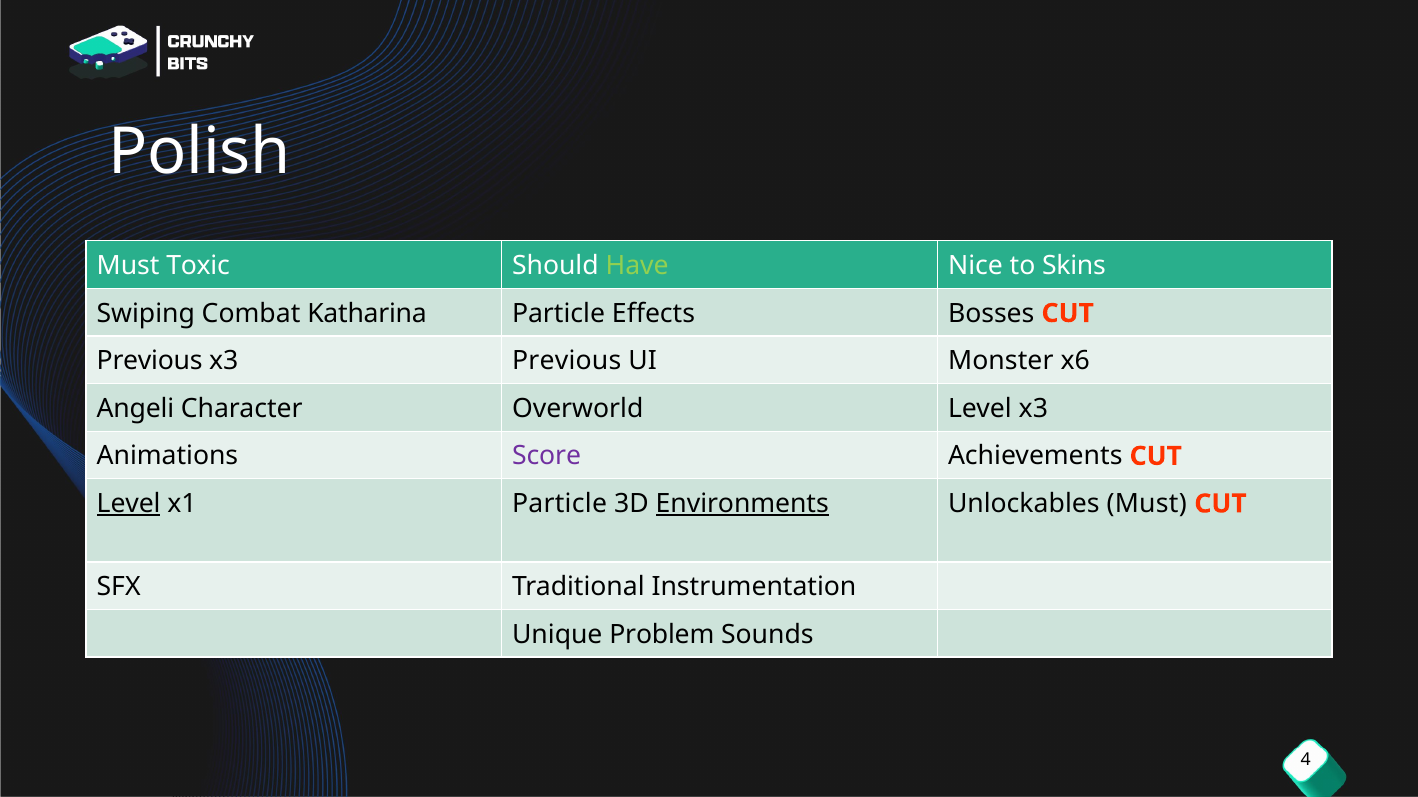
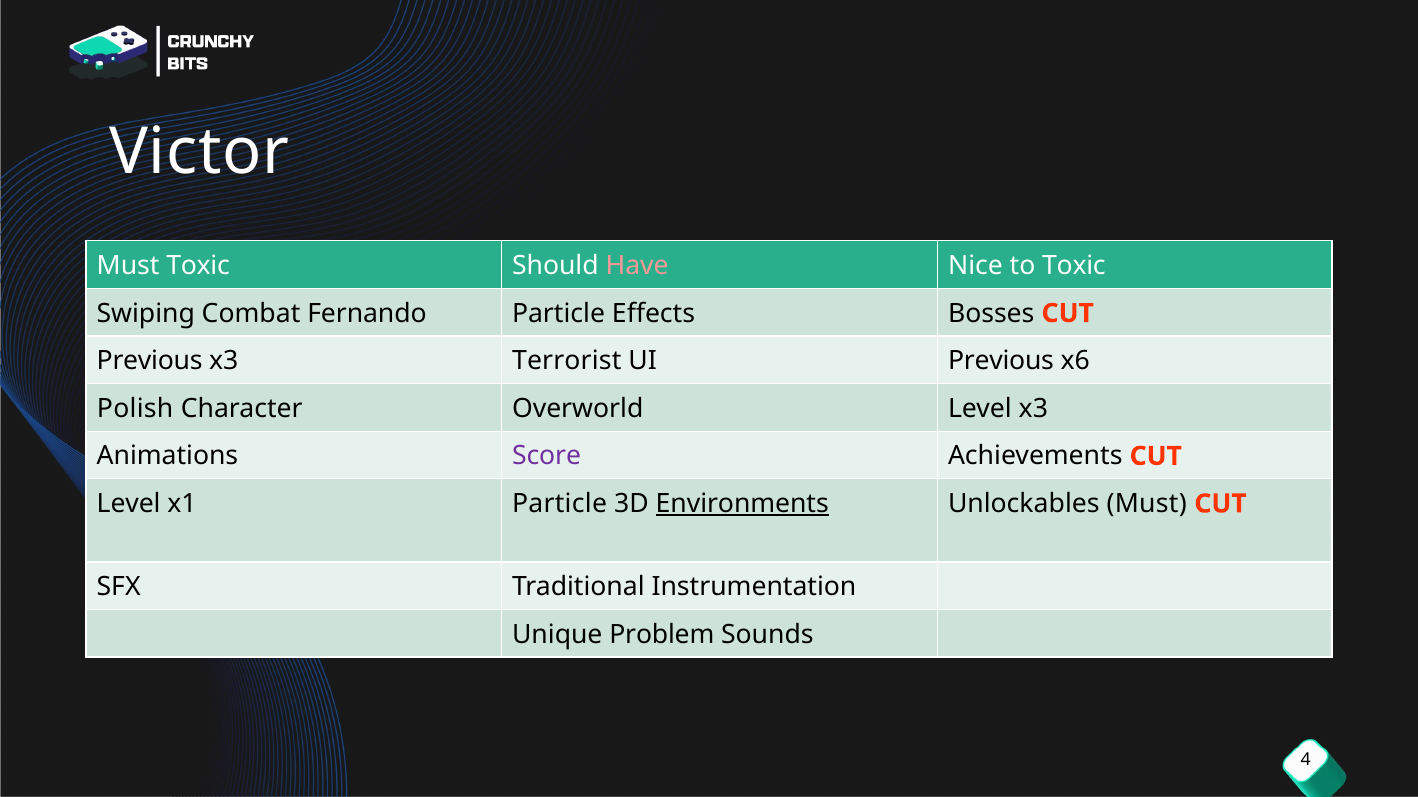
Polish: Polish -> Victor (199, 153)
Have colour: light green -> pink (637, 266)
to Skins: Skins -> Toxic (1074, 266)
Katharina: Katharina -> Fernando (367, 313)
Previous: Previous -> Terrorist (567, 361)
Monster: Monster -> Previous (1001, 361)
Angeli: Angeli -> Polish (135, 409)
Level underline: present -> none (129, 504)
